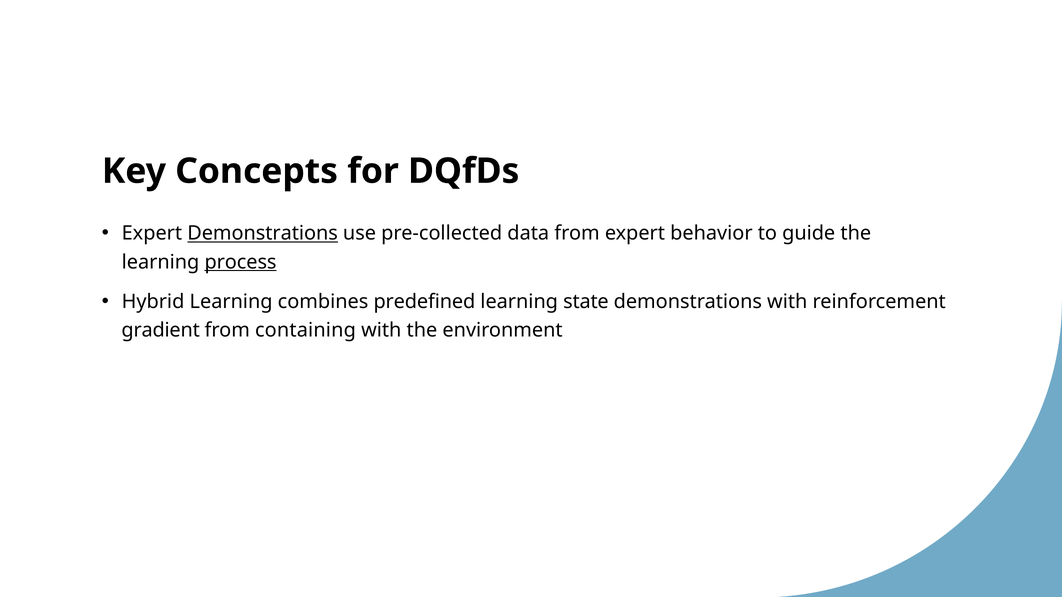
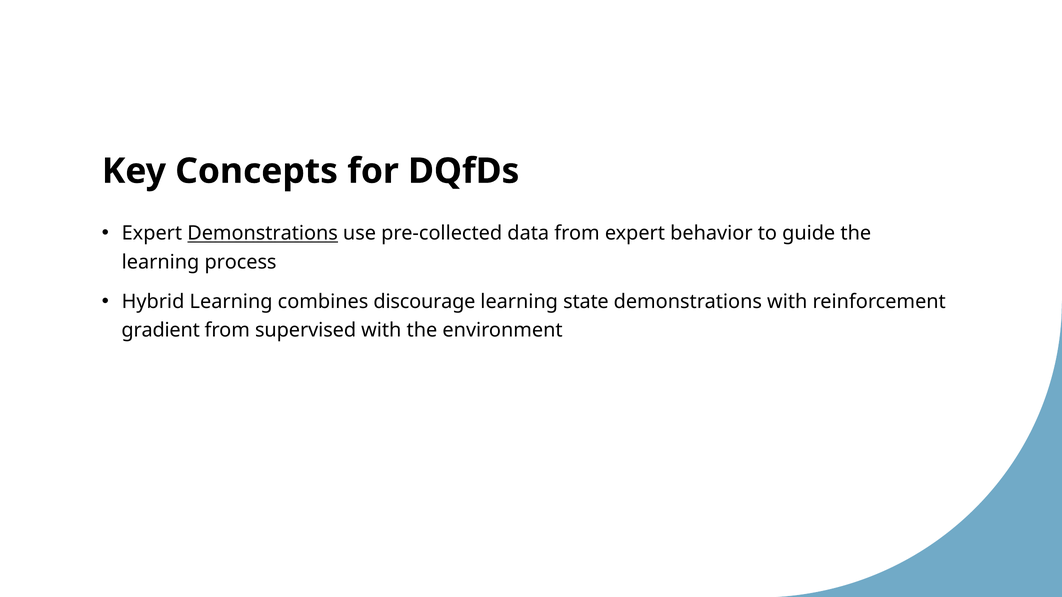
process underline: present -> none (241, 262)
predefined: predefined -> discourage (424, 302)
containing: containing -> supervised (306, 331)
